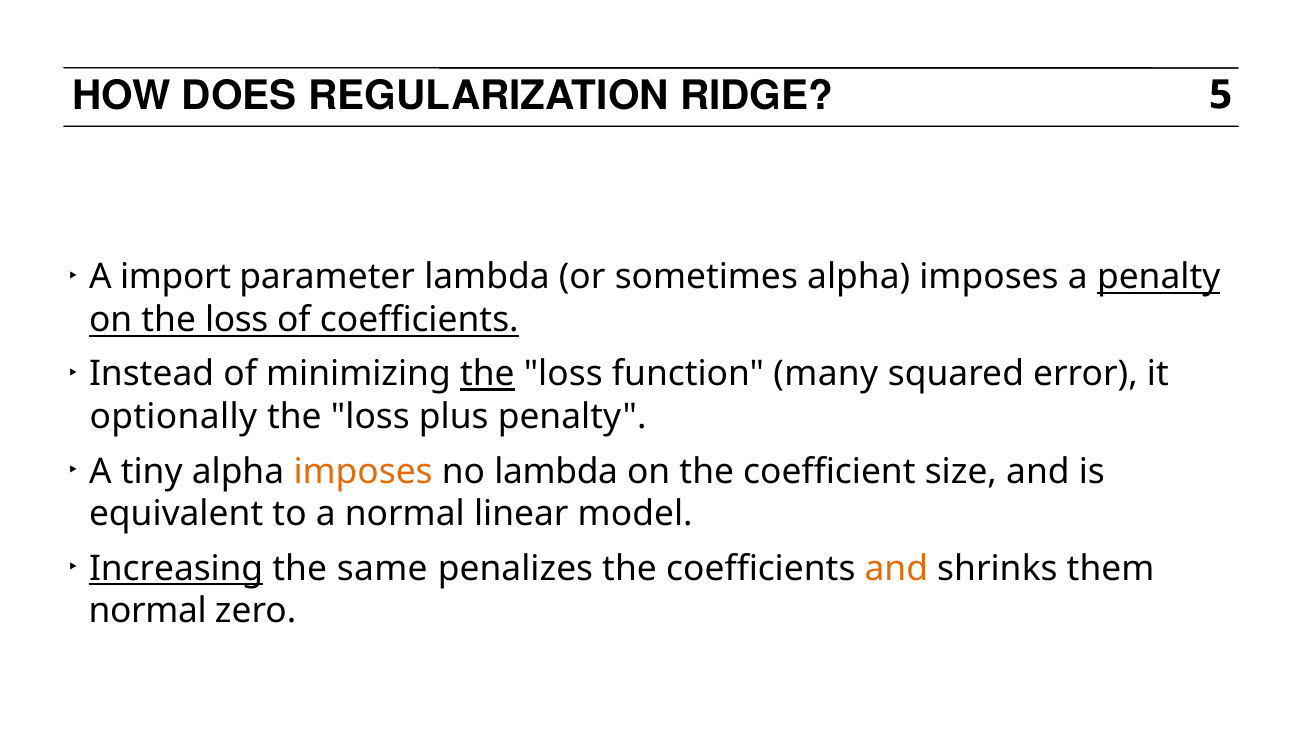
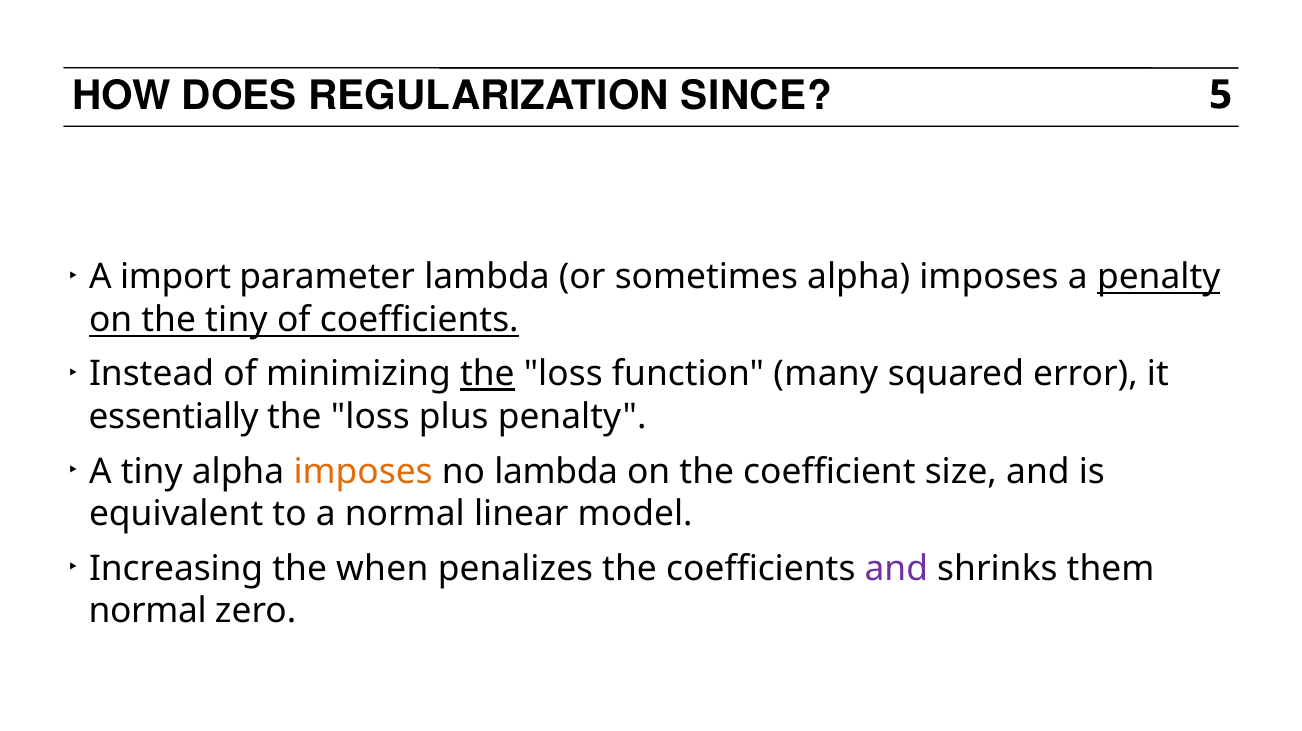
RIDGE: RIDGE -> SINCE (756, 96)
on the loss: loss -> tiny (236, 320)
optionally: optionally -> essentially (174, 417)
Increasing underline: present -> none (176, 569)
same: same -> when (382, 569)
and colour: orange -> purple (896, 569)
